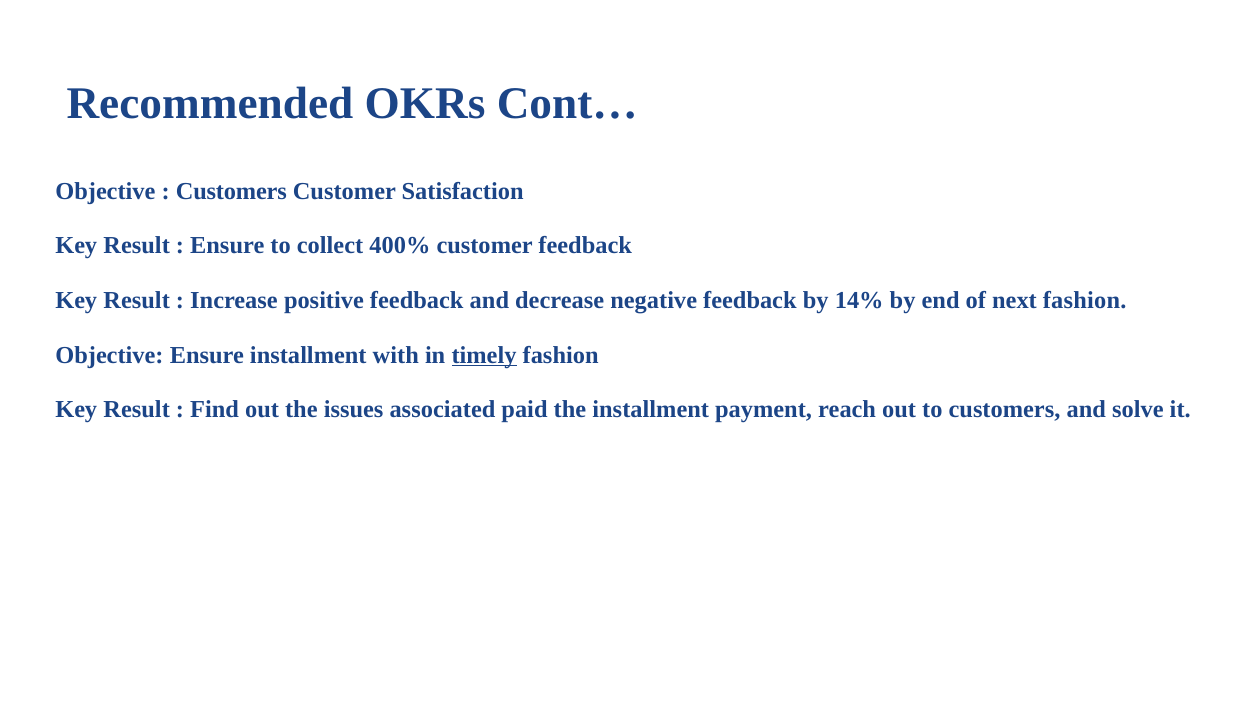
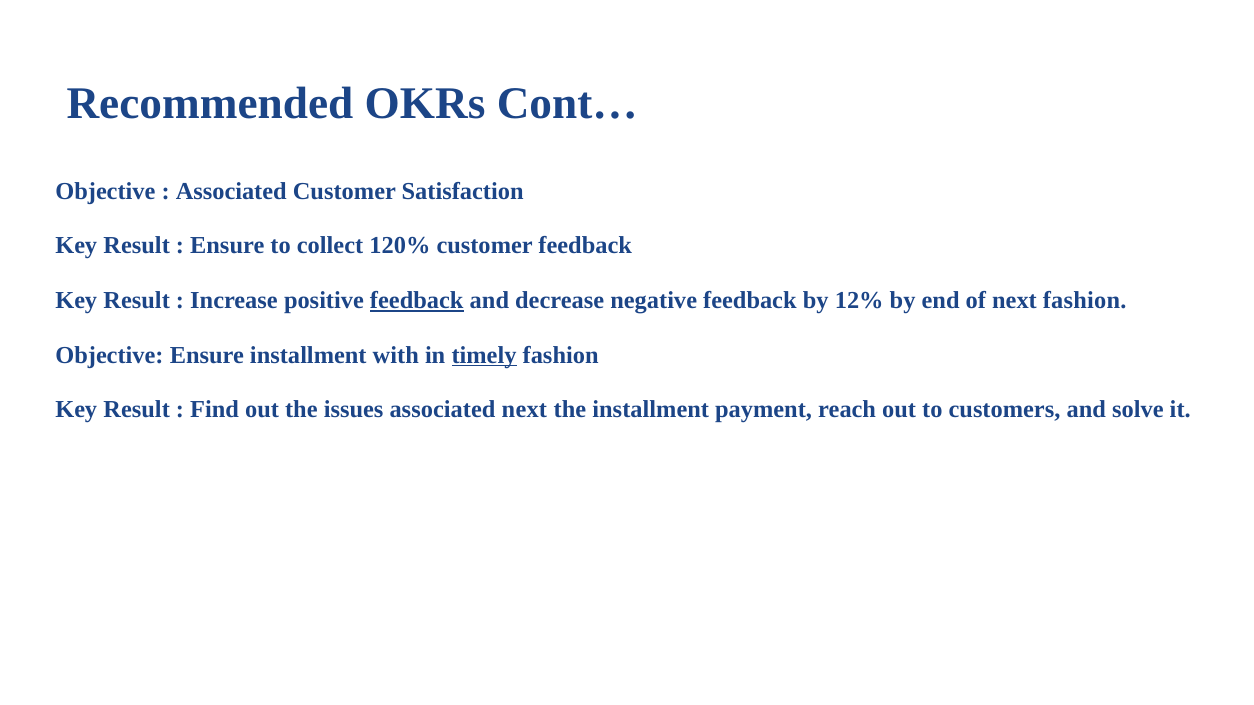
Customers: Customers -> Associated (231, 191)
400%: 400% -> 120% (400, 246)
feedback underline: none -> present (417, 301)
14%: 14% -> 12% (859, 301)
associated paid: paid -> next (524, 410)
